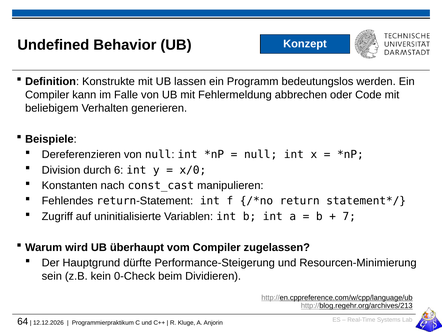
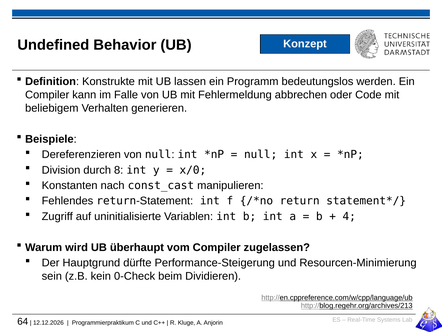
6: 6 -> 8 (119, 170)
7: 7 -> 4 (349, 216)
